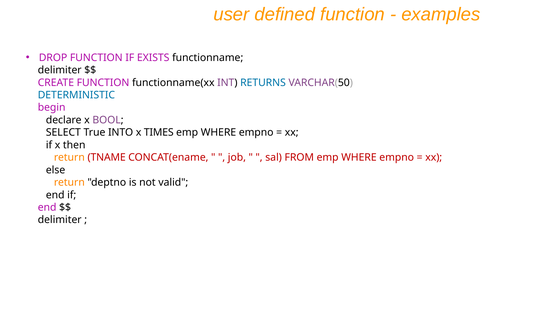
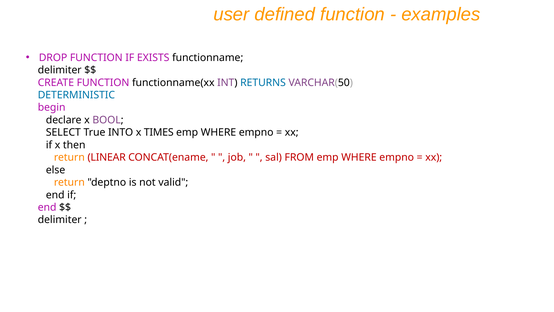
TNAME: TNAME -> LINEAR (107, 157)
